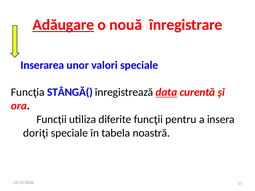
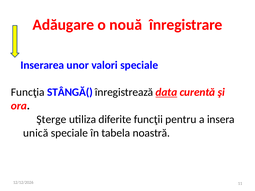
Adăugare underline: present -> none (63, 25)
Funcții: Funcții -> Şterge (51, 120)
doriţi: doriţi -> unică (36, 133)
